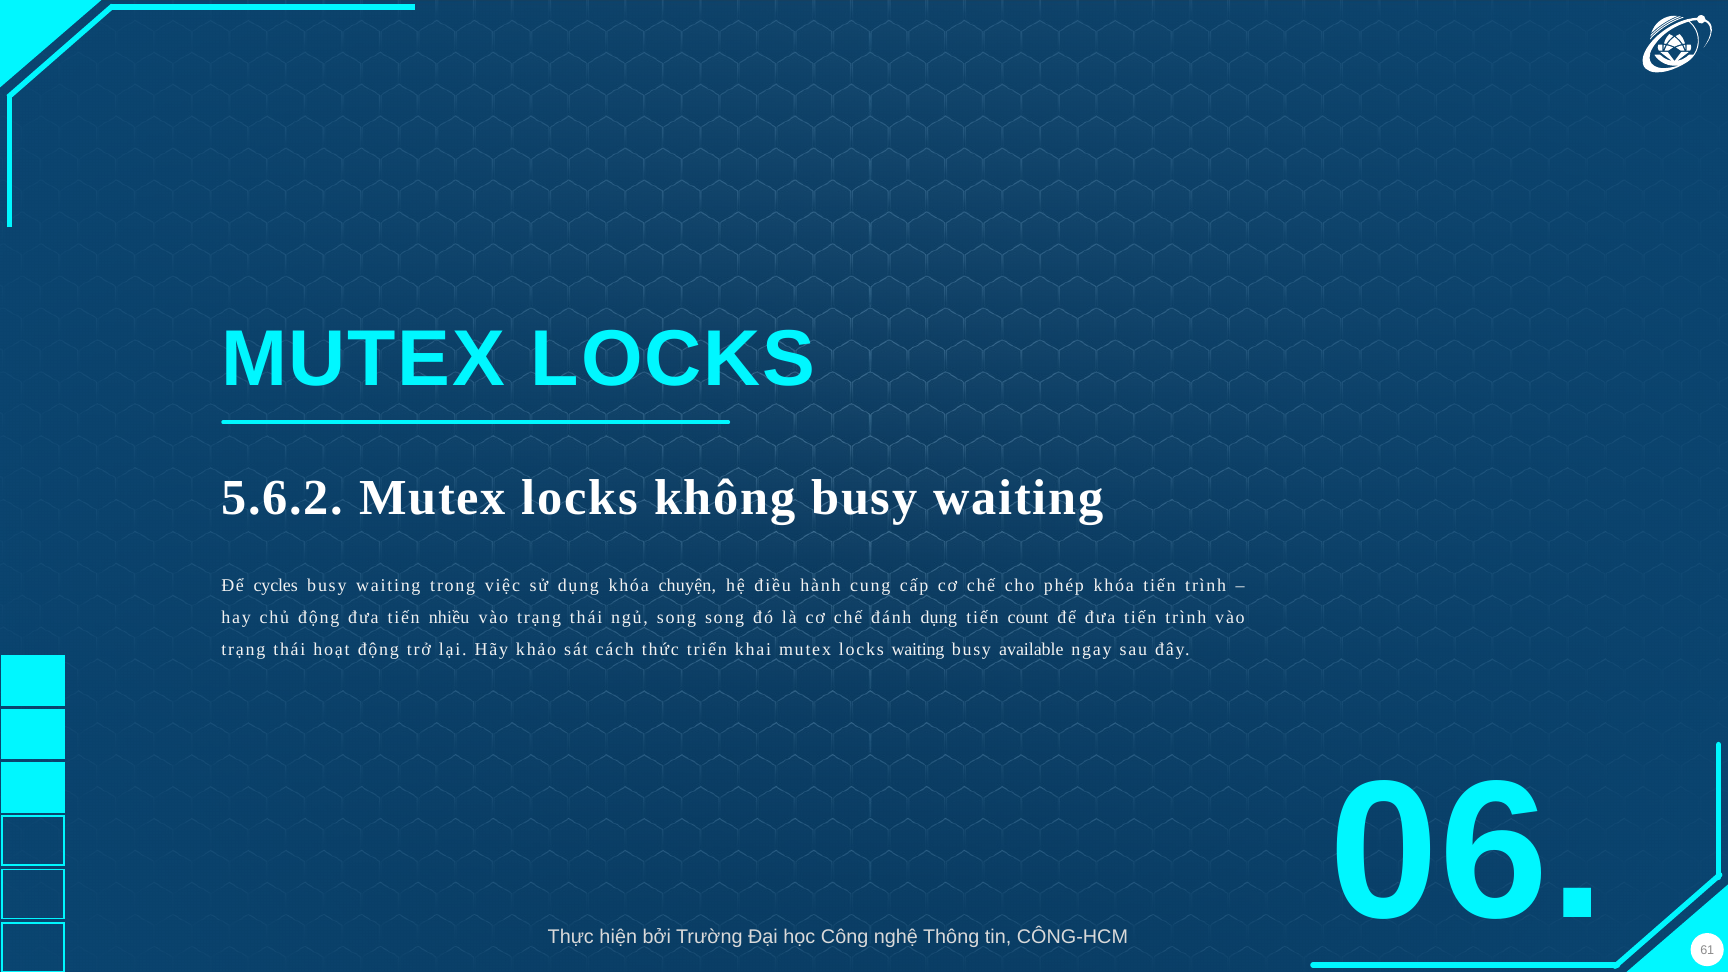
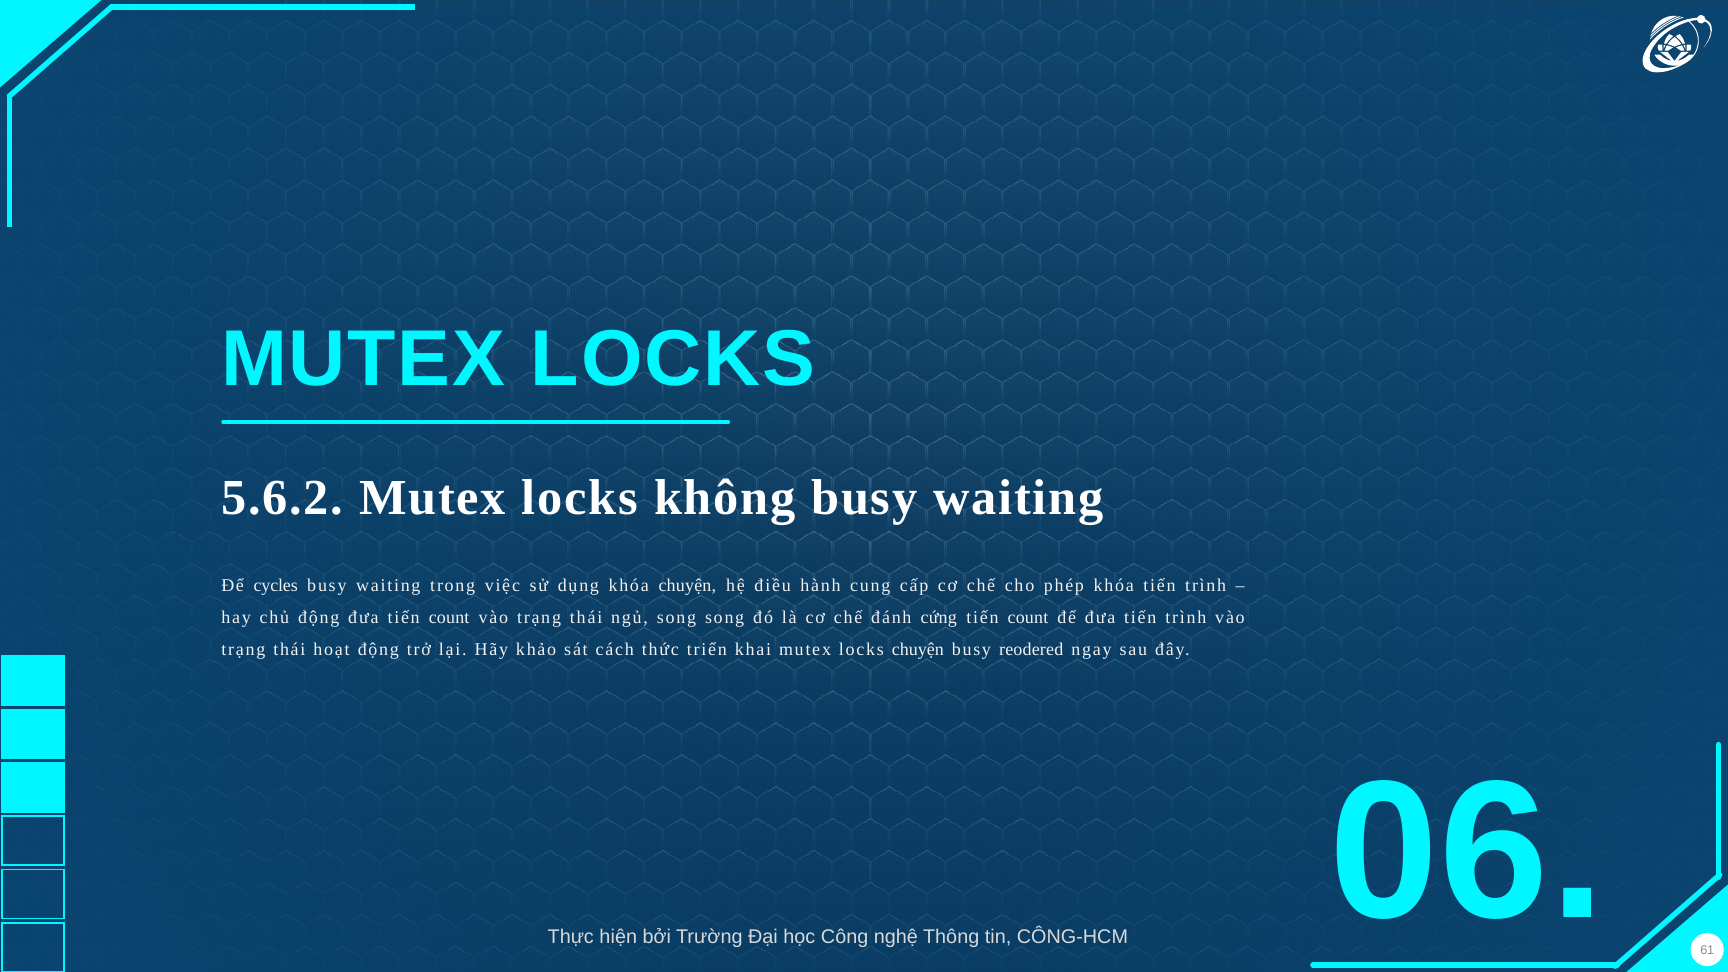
đưa tiến nhiều: nhiều -> count (449, 618)
đánh dụng: dụng -> cứng (939, 618)
locks waiting: waiting -> chuyện (918, 650)
available: available -> reodered (1031, 650)
